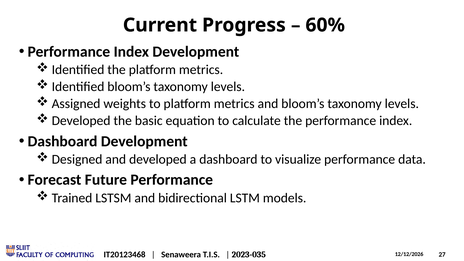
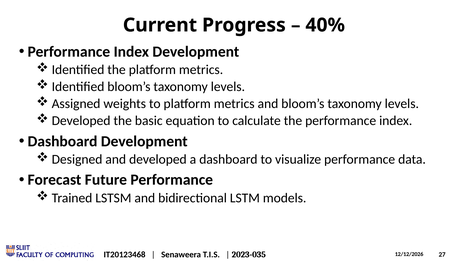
60%: 60% -> 40% (325, 25)
